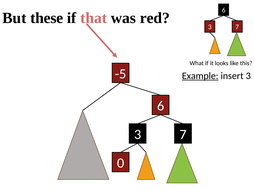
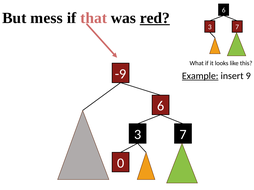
these: these -> mess (47, 18)
red underline: none -> present (155, 18)
-5: -5 -> -9 (121, 74)
insert 3: 3 -> 9 (248, 76)
